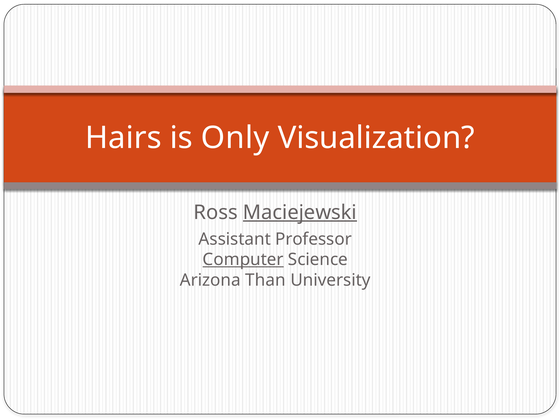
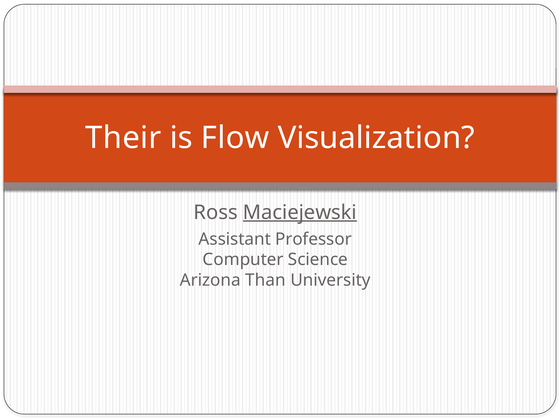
Hairs: Hairs -> Their (123, 138)
Only: Only -> Flow (235, 138)
Computer underline: present -> none (243, 260)
